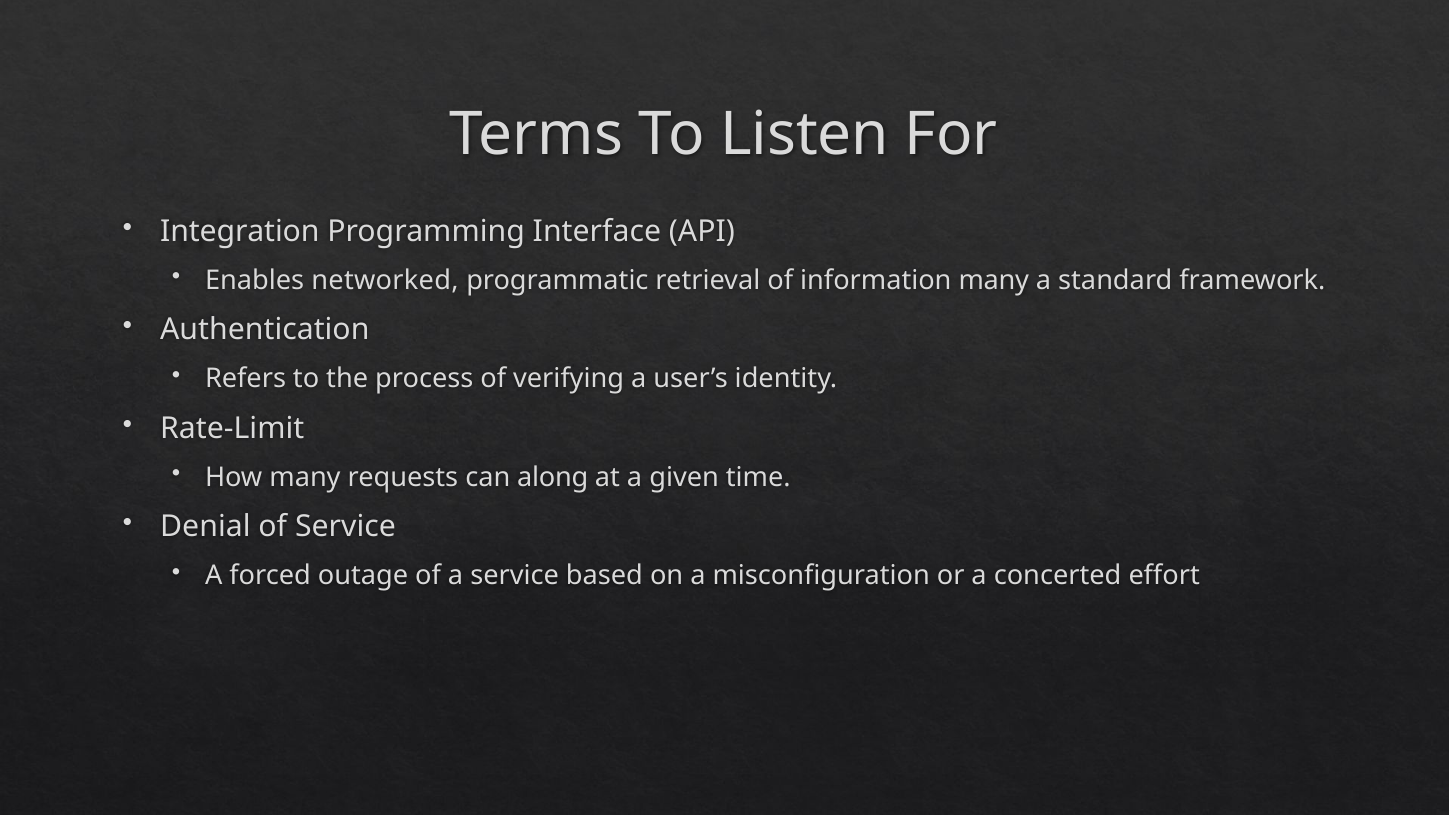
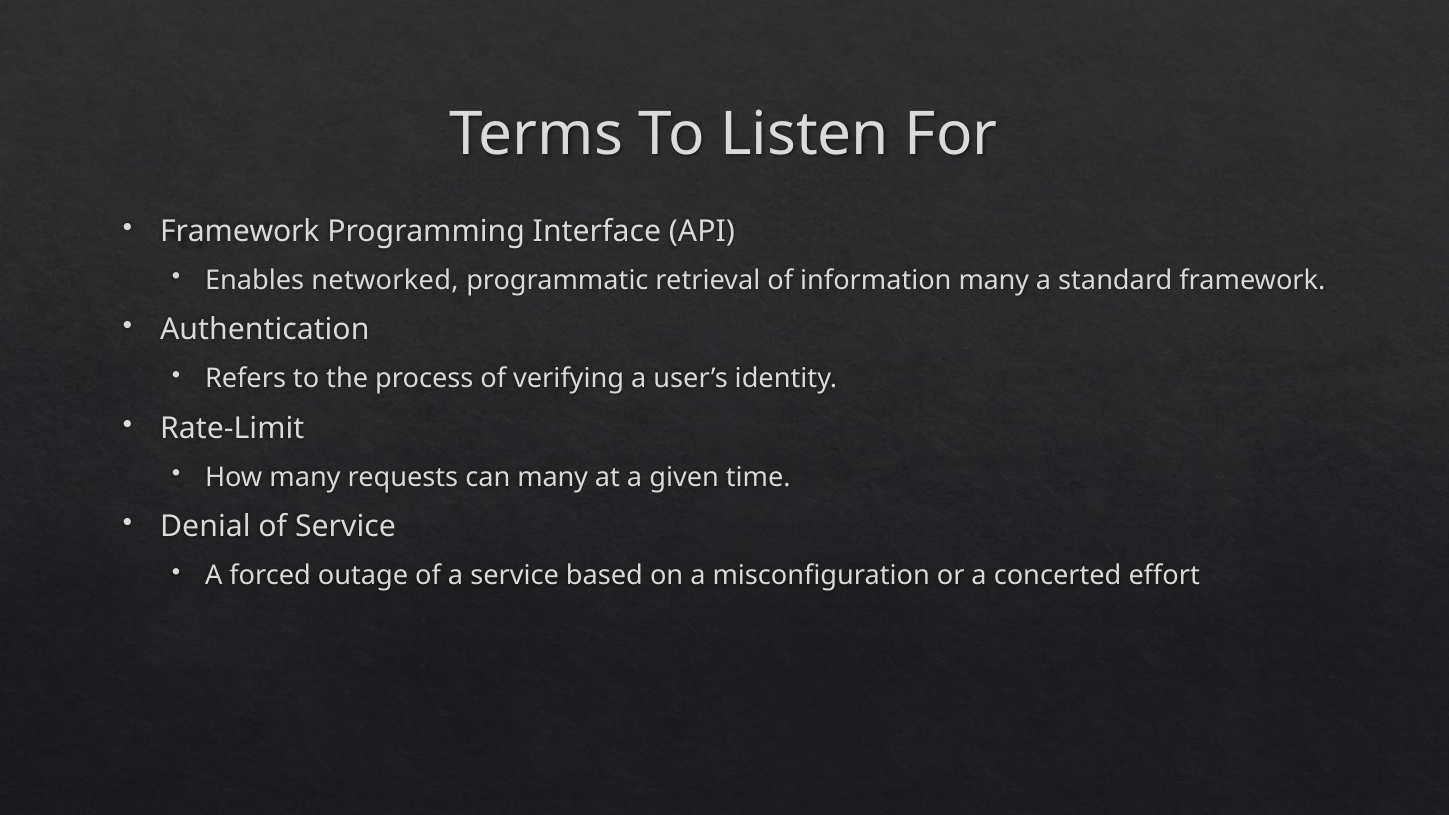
Integration: Integration -> Framework (240, 232)
can along: along -> many (553, 477)
